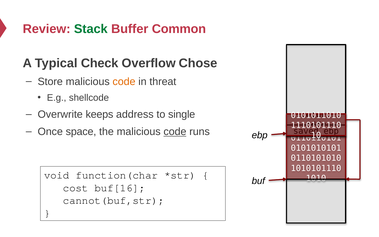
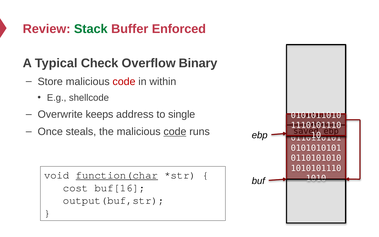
Common: Common -> Enforced (179, 29)
Chose: Chose -> Binary (198, 63)
code colour: orange -> red (124, 82)
threat: threat -> within (163, 82)
space: space -> steals (81, 132)
function(char underline: none -> present (117, 175)
cannot(buf,str: cannot(buf,str -> output(buf,str (114, 200)
